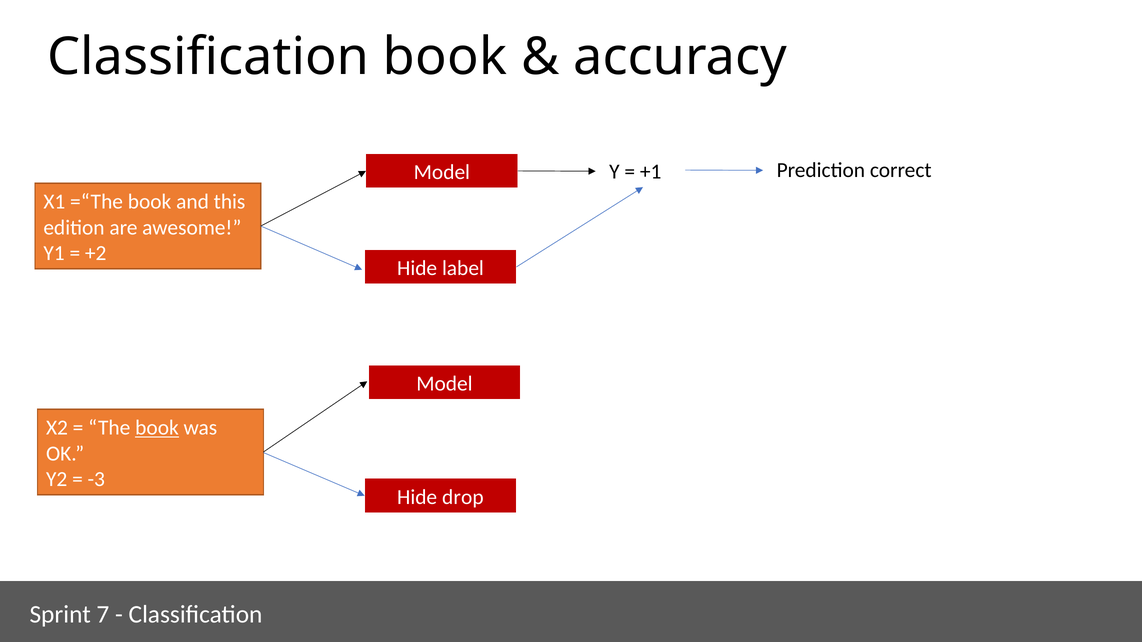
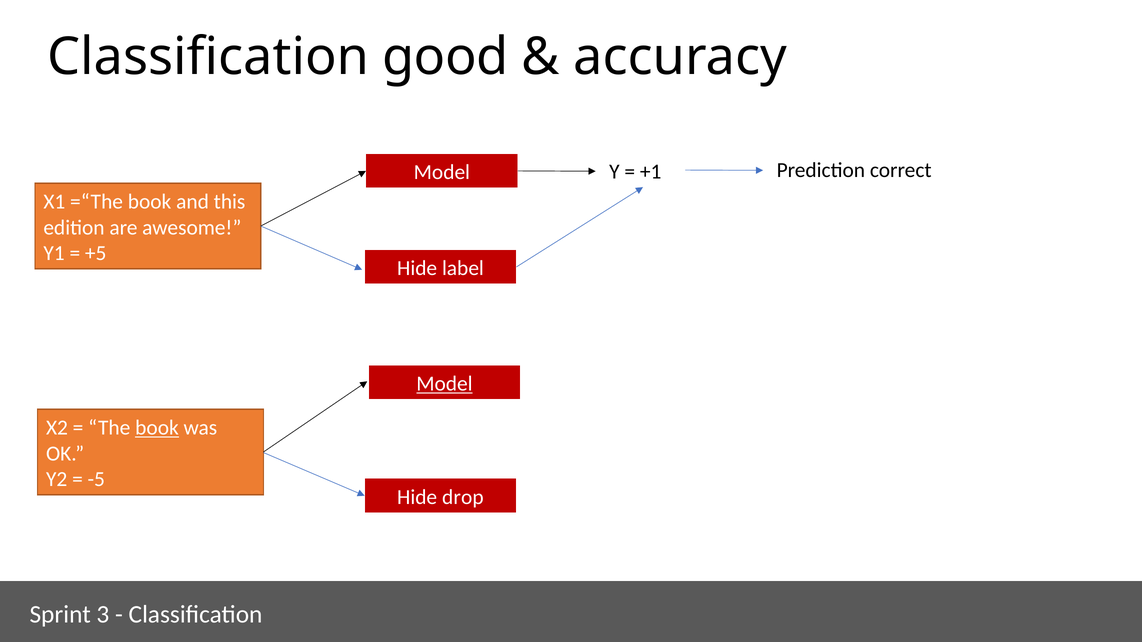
Classification book: book -> good (445, 57)
+2: +2 -> +5 (96, 253)
Model underline: none -> present (444, 384)
-3: -3 -> -5 (96, 479)
7: 7 -> 3 (103, 615)
